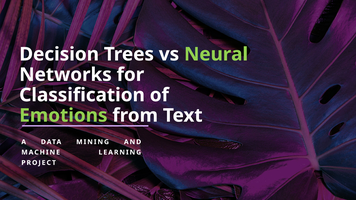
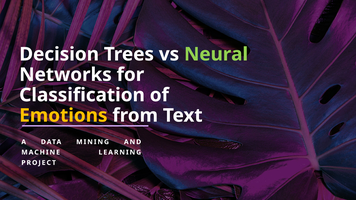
Emotions colour: light green -> yellow (63, 116)
